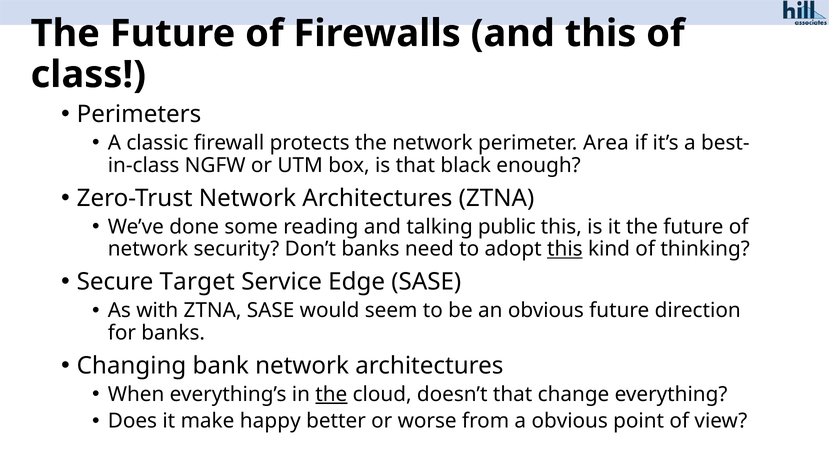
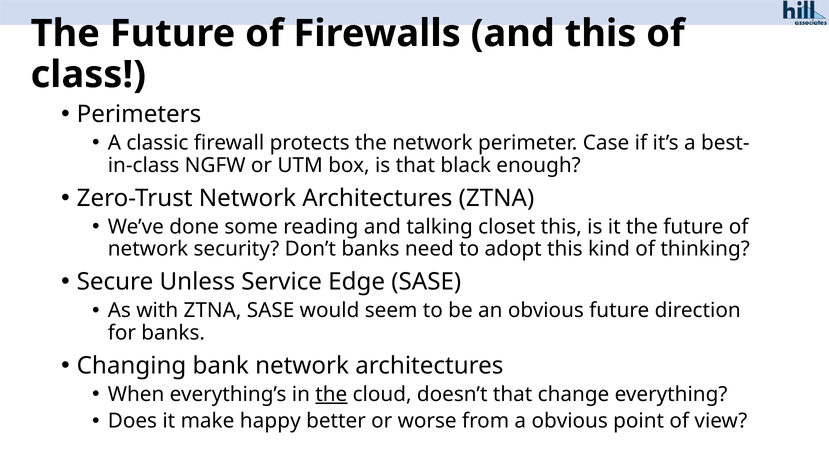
Area: Area -> Case (606, 143)
public: public -> closet (507, 227)
this underline: present -> none (565, 249)
Target: Target -> Unless (197, 282)
